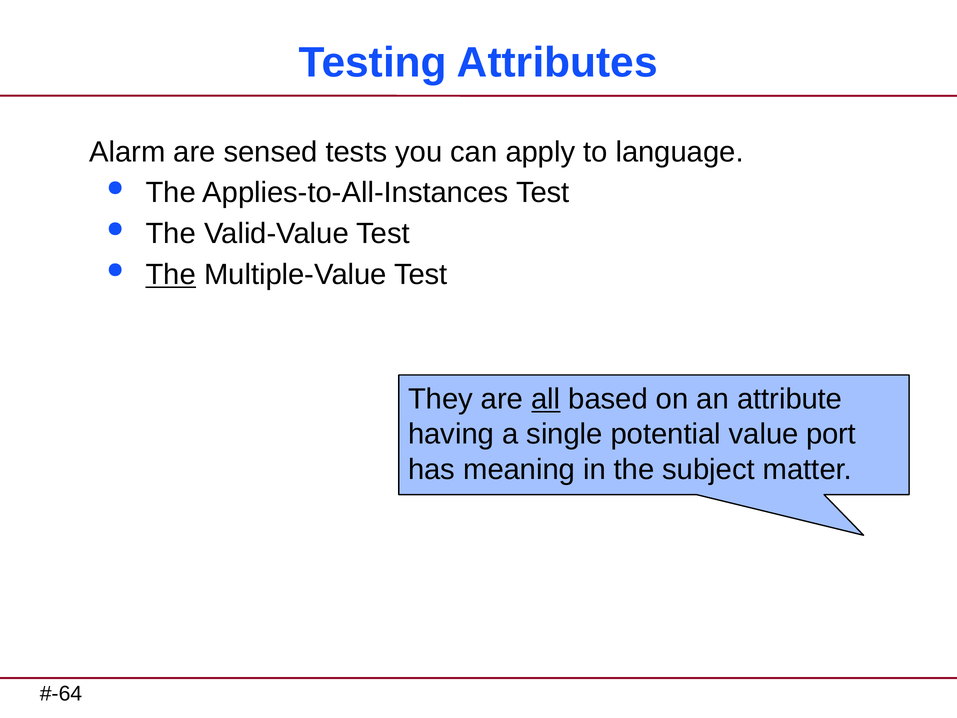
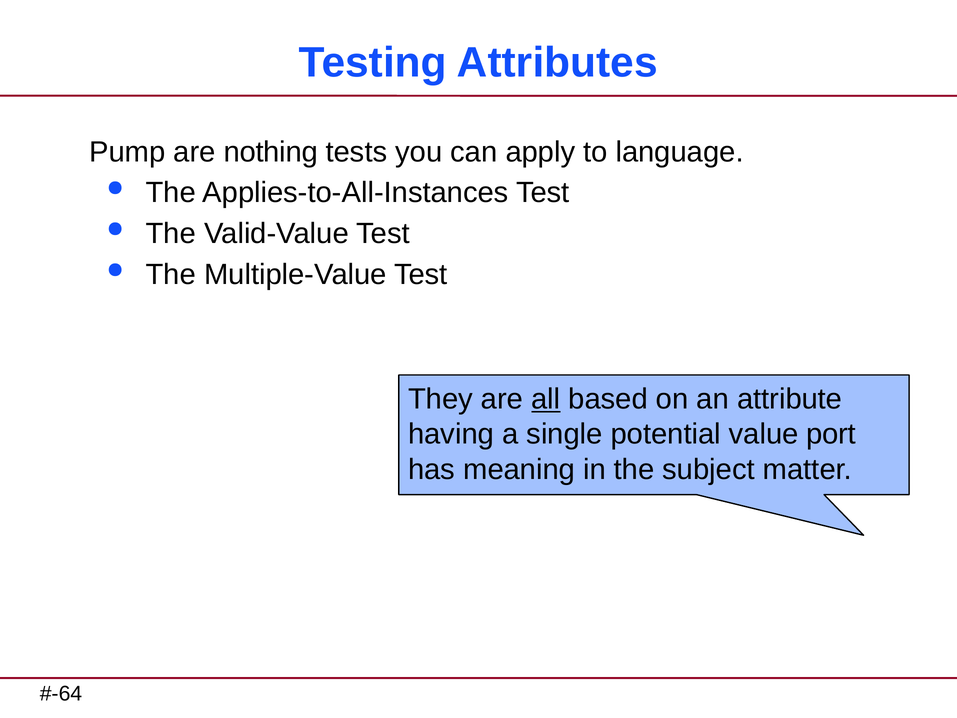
Alarm: Alarm -> Pump (127, 152)
sensed: sensed -> nothing (271, 152)
The underline: present -> none (171, 275)
